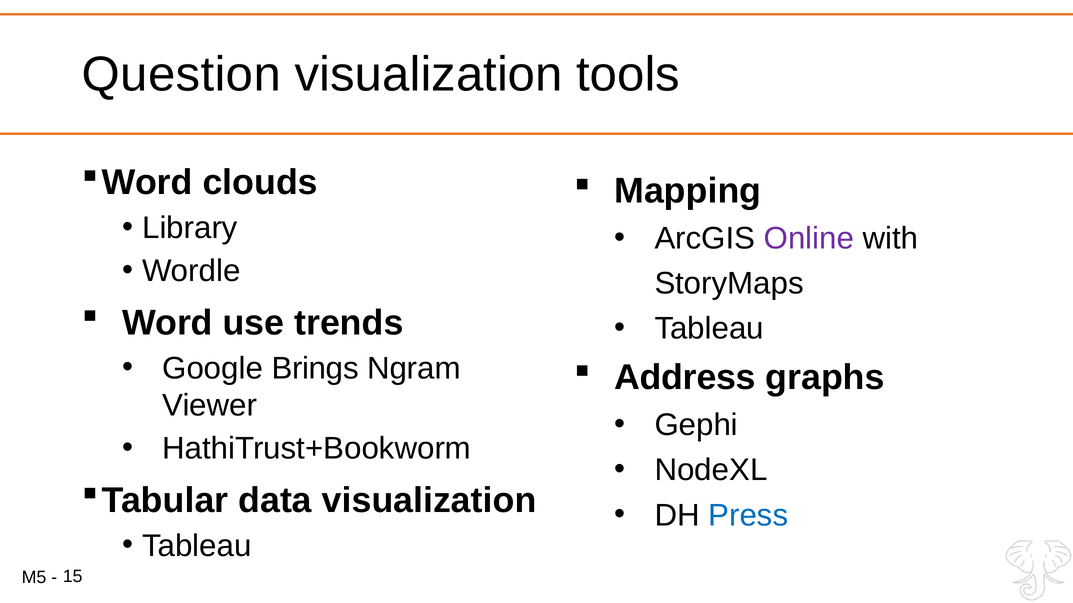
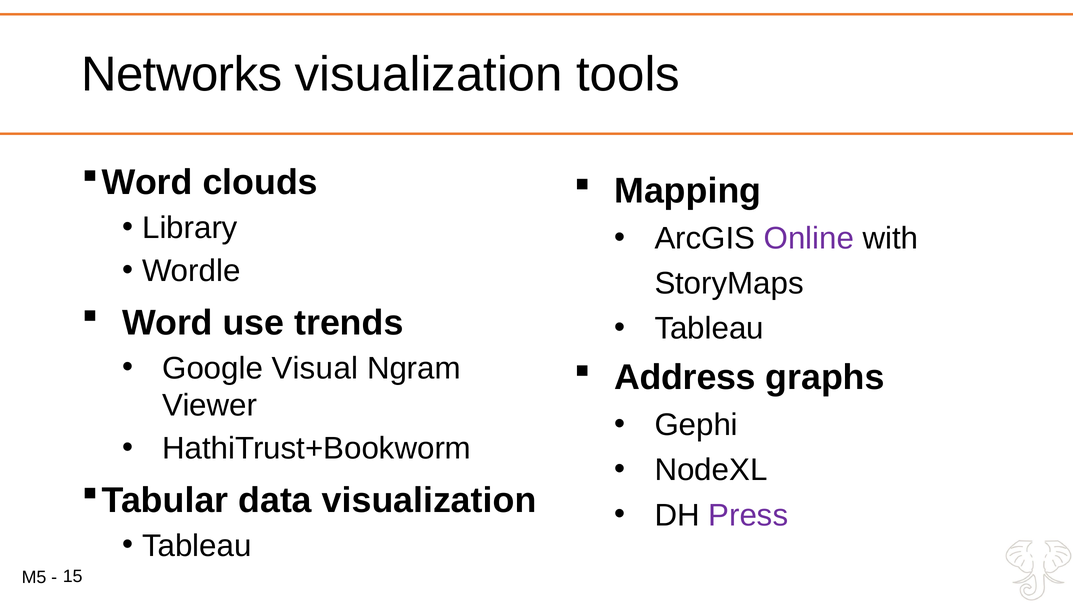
Question: Question -> Networks (182, 74)
Brings: Brings -> Visual (315, 369)
Press colour: blue -> purple (748, 516)
